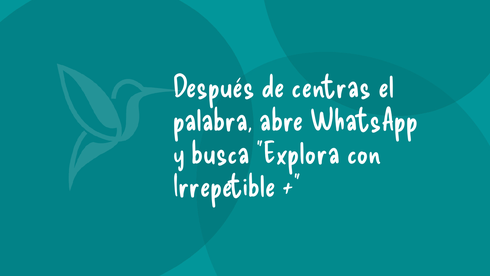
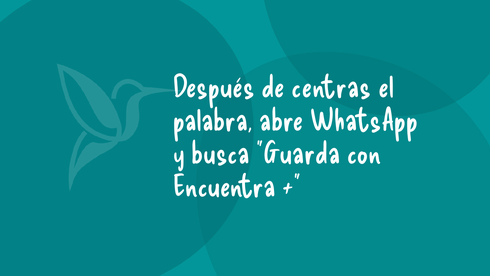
Explora: Explora -> Guarda (298, 154)
Irrepetible: Irrepetible -> Encuentra (224, 187)
